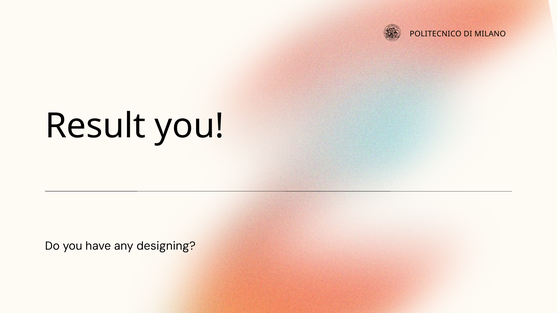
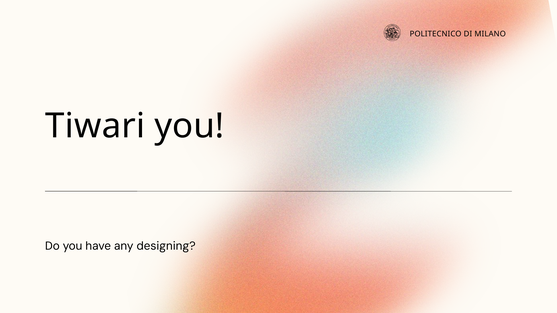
Result: Result -> Tiwari (95, 126)
